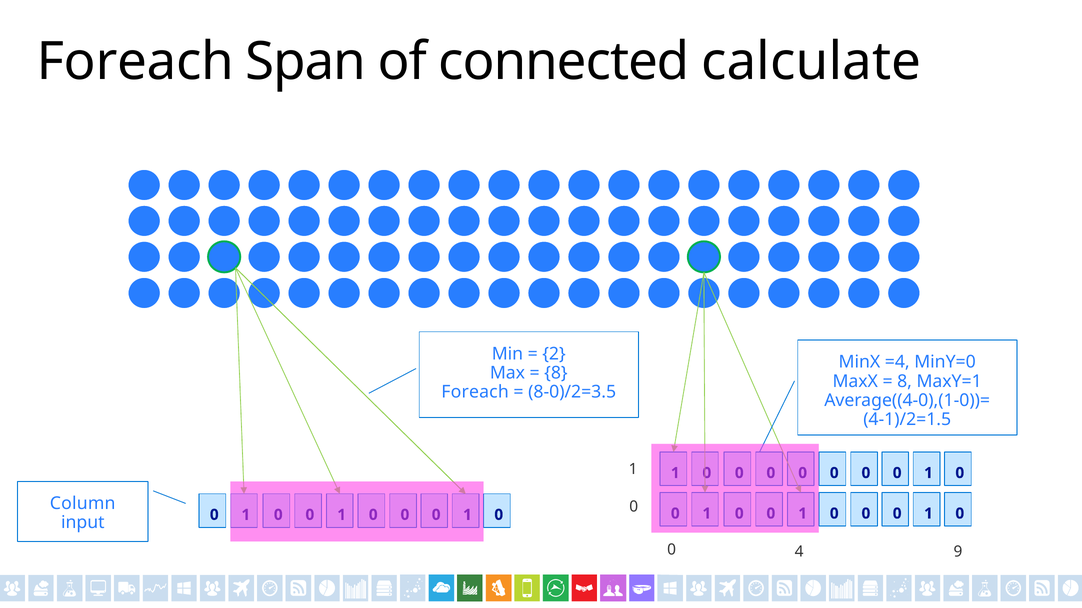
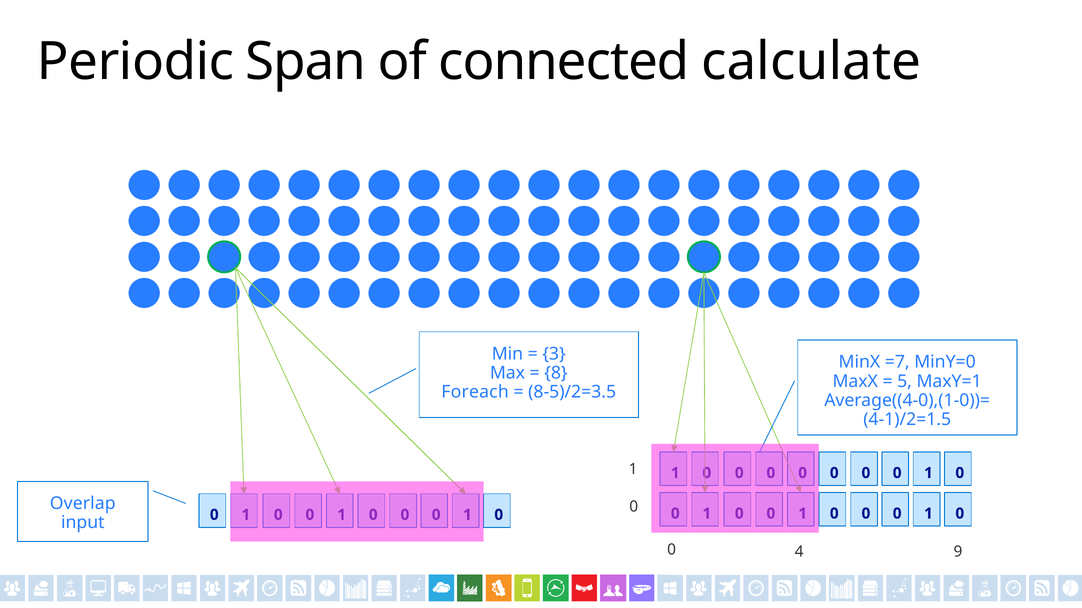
Foreach: Foreach -> Periodic (135, 62)
2: 2 -> 3 (554, 354)
=4: =4 -> =7 (897, 362)
8: 8 -> 5 (905, 382)
8-0)/2=3.5: 8-0)/2=3.5 -> 8-5)/2=3.5 (572, 392)
Column: Column -> Overlap (83, 504)
